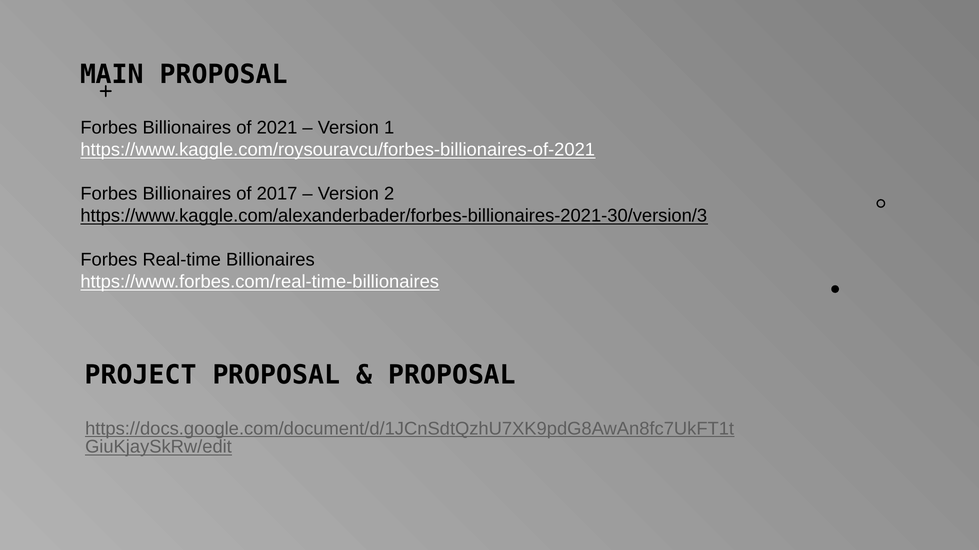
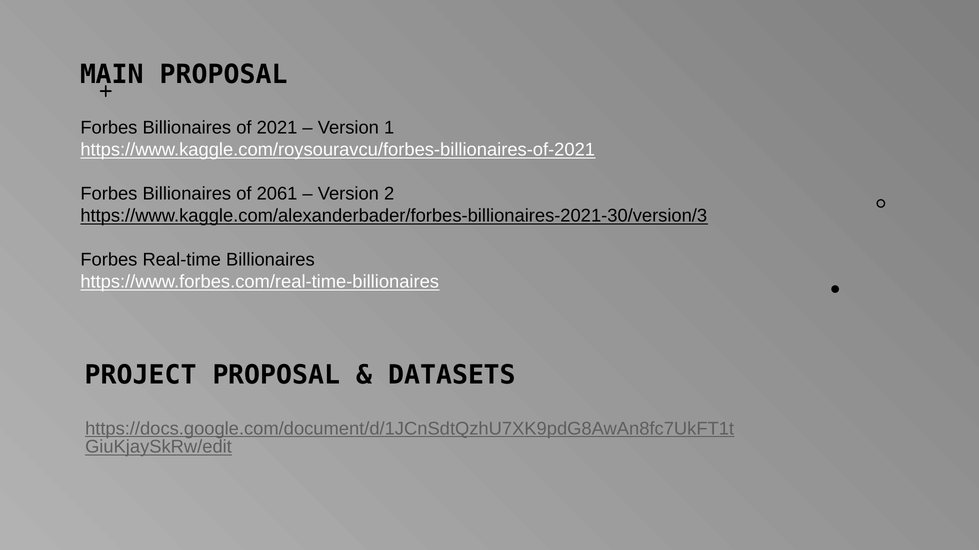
2017: 2017 -> 2061 (277, 194)
PROPOSAL: PROPOSAL -> DATASETS (452, 376)
